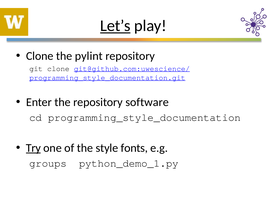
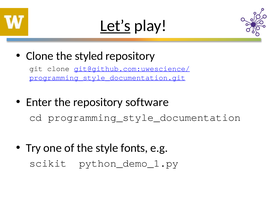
pylint: pylint -> styled (89, 56)
Try underline: present -> none (33, 148)
groups: groups -> scikit (48, 163)
